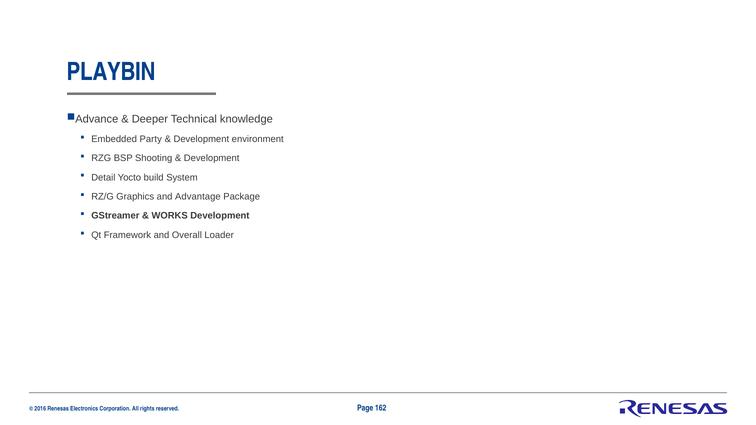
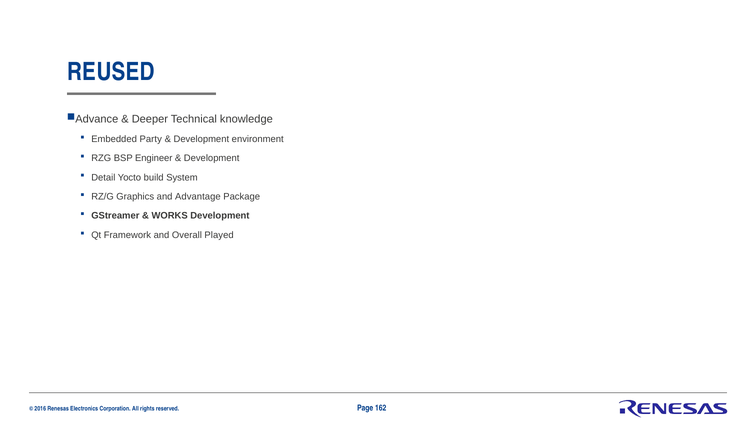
PLAYBIN: PLAYBIN -> REUSED (111, 72)
Shooting: Shooting -> Engineer (154, 158)
Loader: Loader -> Played (219, 235)
